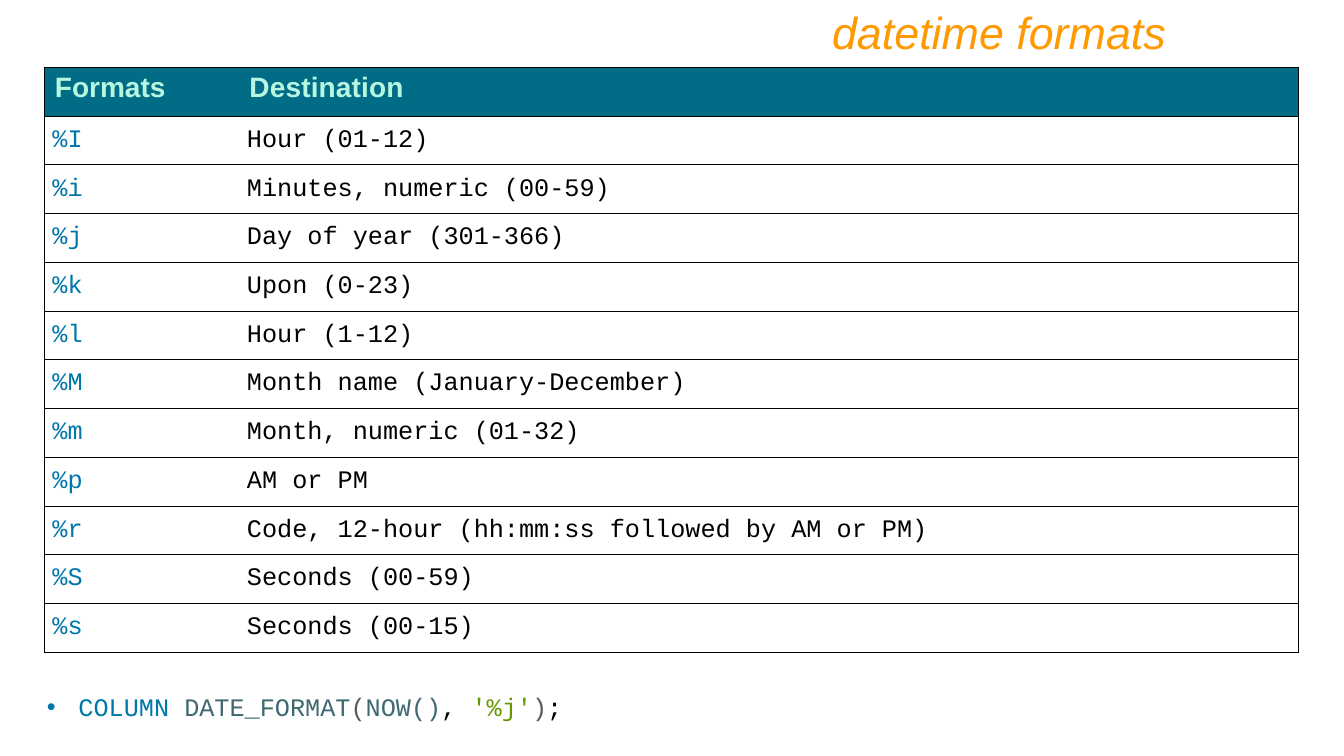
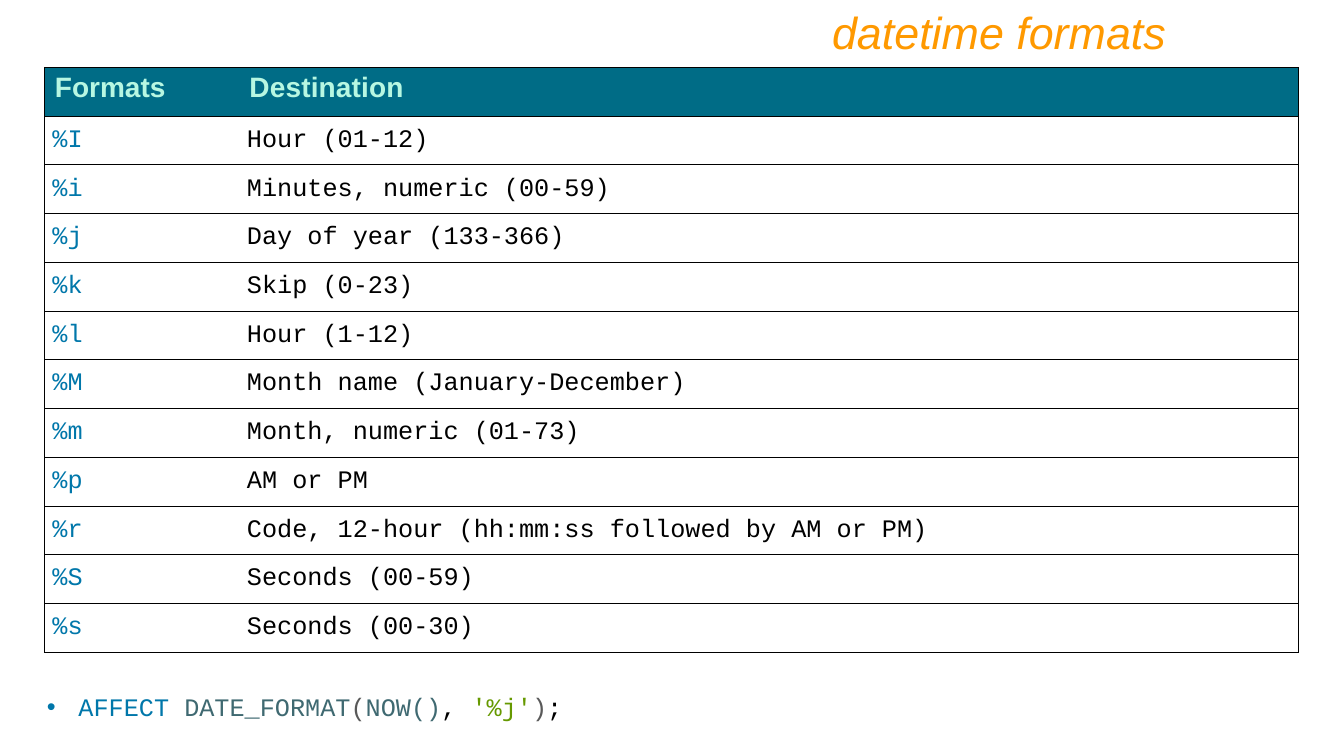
301-366: 301-366 -> 133-366 (496, 236)
Upon: Upon -> Skip (277, 285)
01-32: 01-32 -> 01-73 (527, 431)
00-15: 00-15 -> 00-30 (421, 626)
COLUMN: COLUMN -> AFFECT (124, 708)
